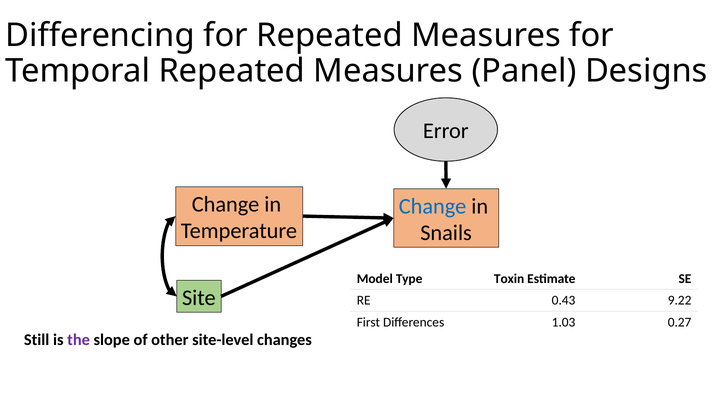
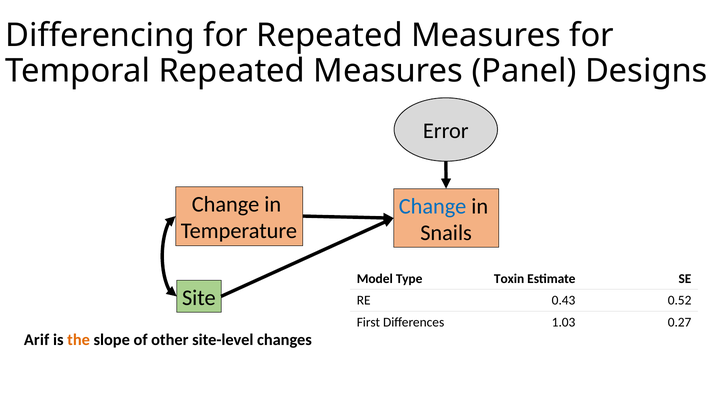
9.22: 9.22 -> 0.52 (680, 301)
Still: Still -> Arif (37, 340)
the colour: purple -> orange (79, 340)
